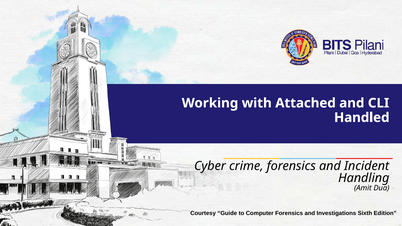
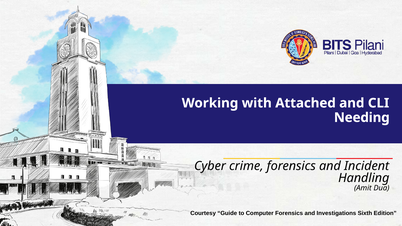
Handled: Handled -> Needing (362, 118)
